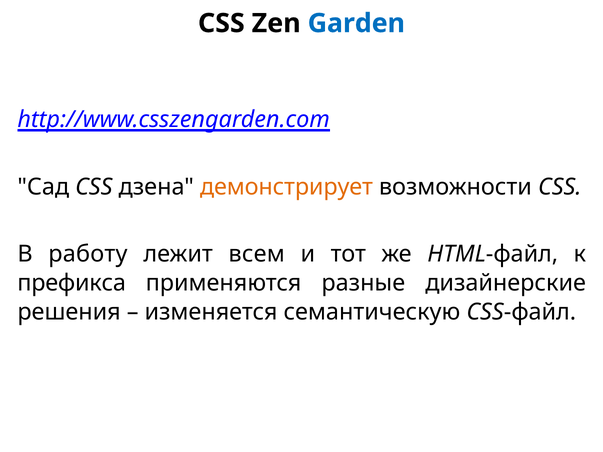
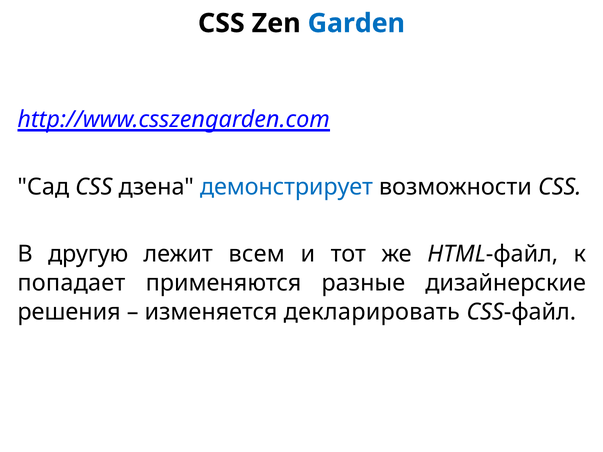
демонстрирует colour: orange -> blue (286, 187)
работу: работу -> другую (88, 254)
префикса: префикса -> попадает (71, 283)
семантическую: семантическую -> декларировать (372, 312)
